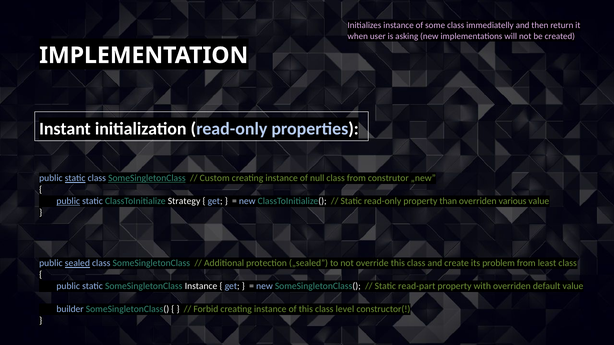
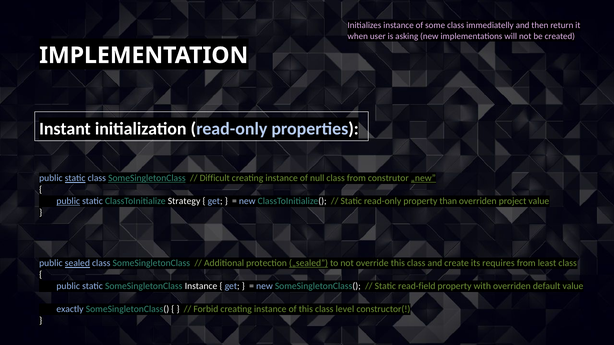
Custom: Custom -> Difficult (215, 178)
„new underline: none -> present (423, 178)
various: various -> project (513, 202)
„sealed underline: none -> present (309, 264)
problem: problem -> requires (498, 264)
read-part: read-part -> read-field (417, 287)
builder: builder -> exactly (70, 310)
